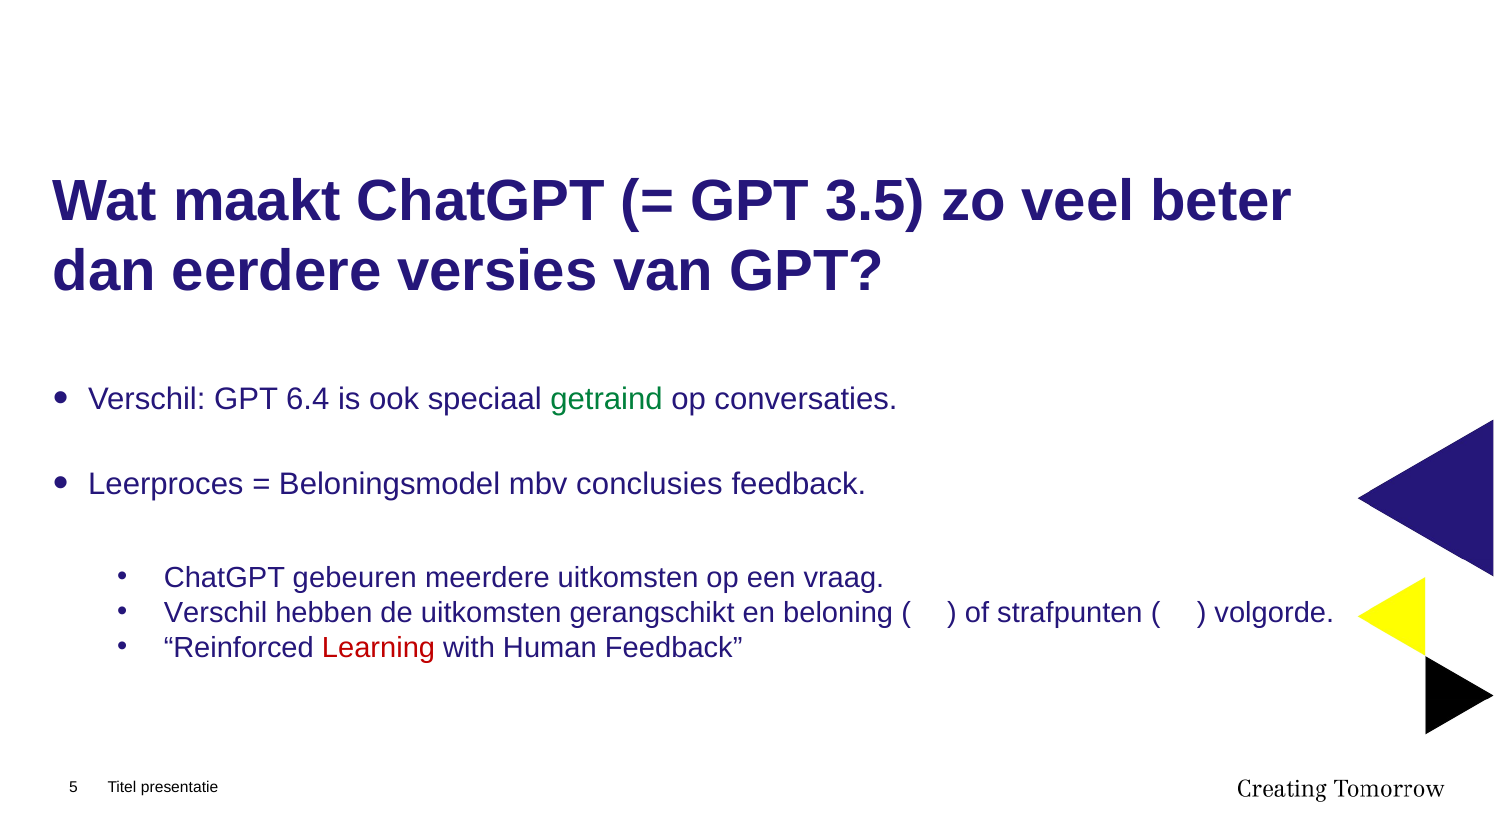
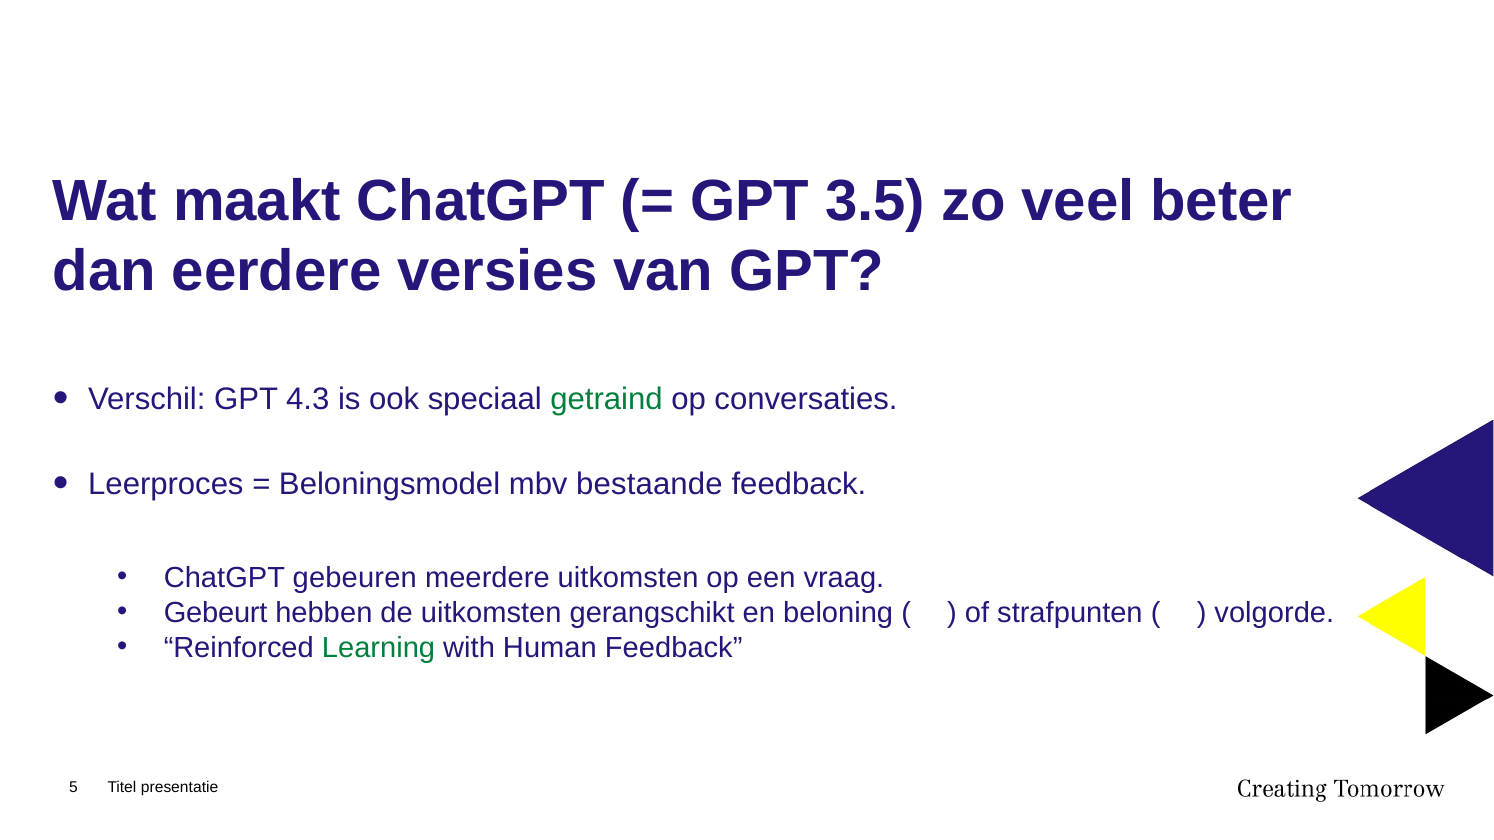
6.4: 6.4 -> 4.3 (308, 400)
conclusies: conclusies -> bestaande (649, 485)
Verschil: Verschil -> Gebeurt (216, 613)
Learning colour: red -> green (379, 648)
